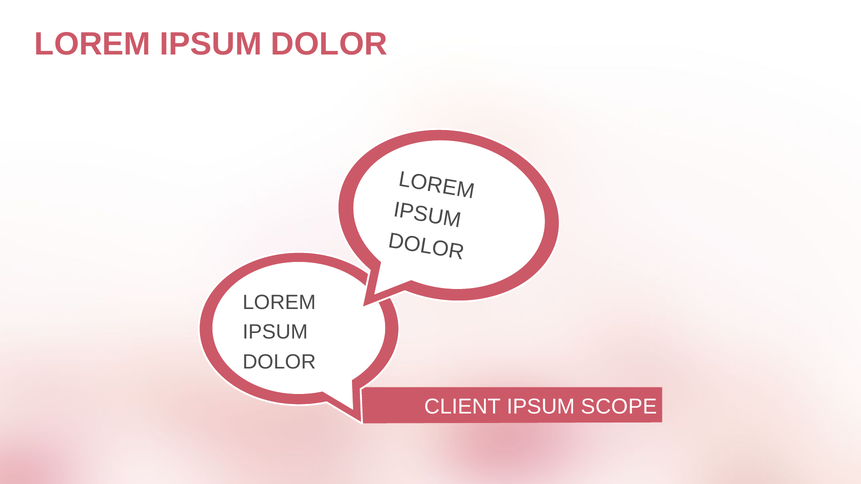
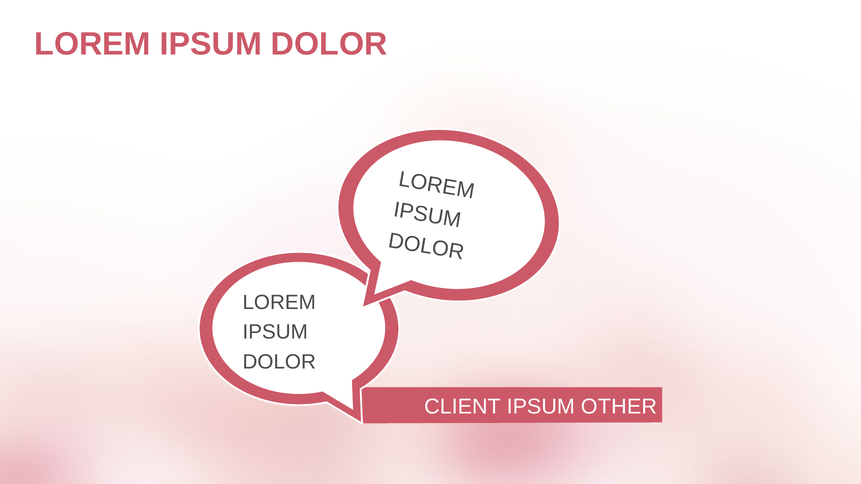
SCOPE: SCOPE -> OTHER (619, 407)
